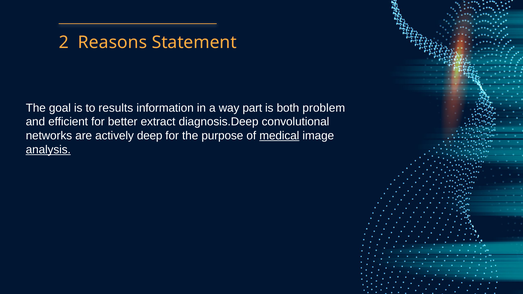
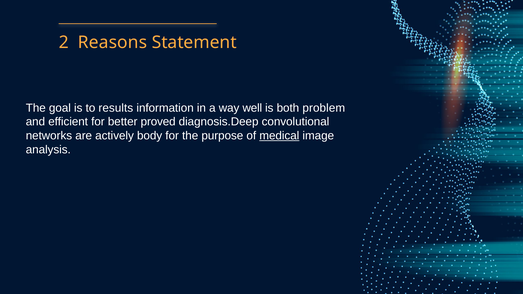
part: part -> well (252, 108)
extract: extract -> proved (158, 122)
deep: deep -> body (150, 136)
analysis underline: present -> none (48, 150)
